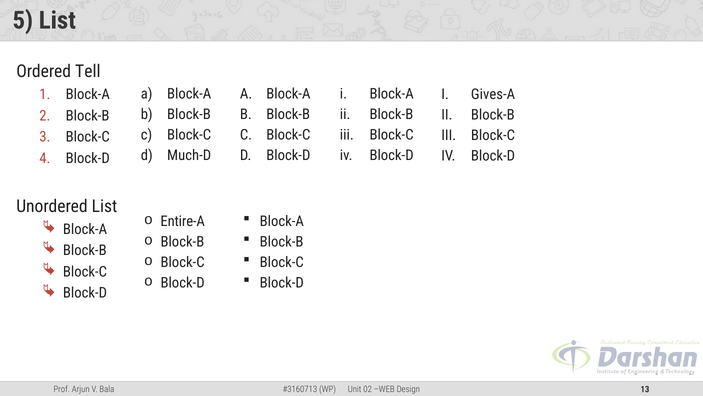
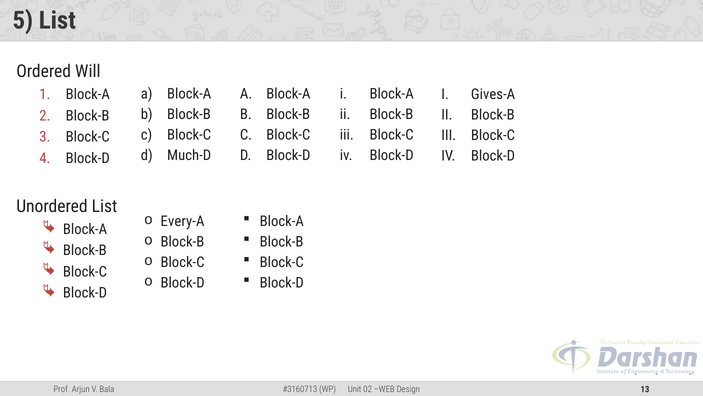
Tell: Tell -> Will (88, 72)
Entire-A: Entire-A -> Every-A (183, 221)
